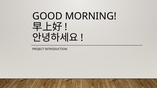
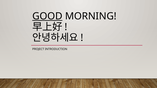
GOOD underline: none -> present (47, 16)
